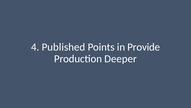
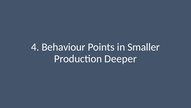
Published: Published -> Behaviour (64, 47)
Provide: Provide -> Smaller (144, 47)
